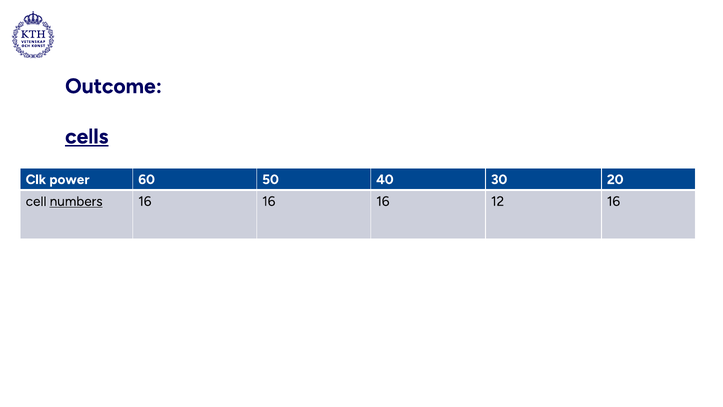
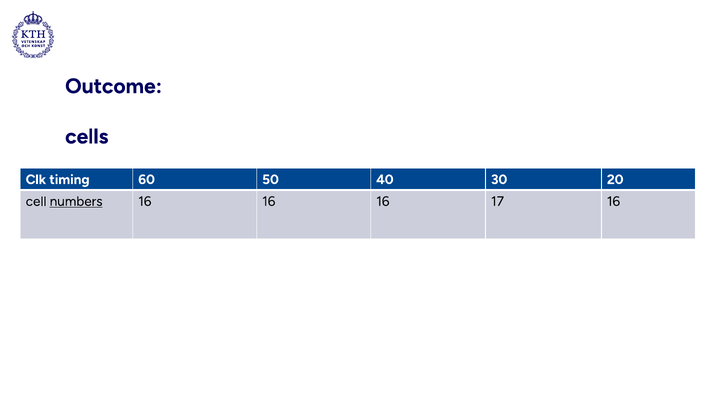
cells underline: present -> none (87, 136)
power: power -> timing (69, 179)
12: 12 -> 17 (497, 201)
